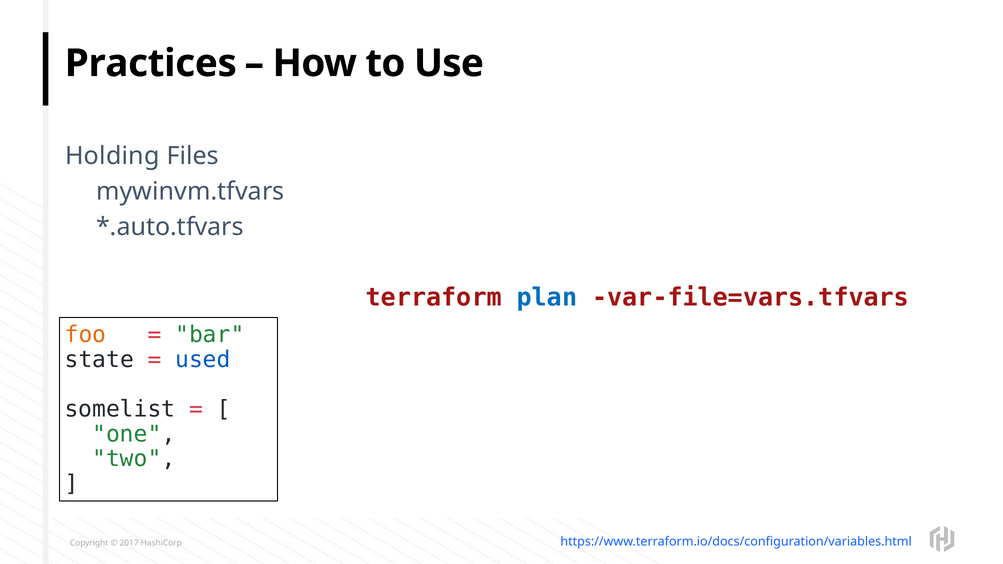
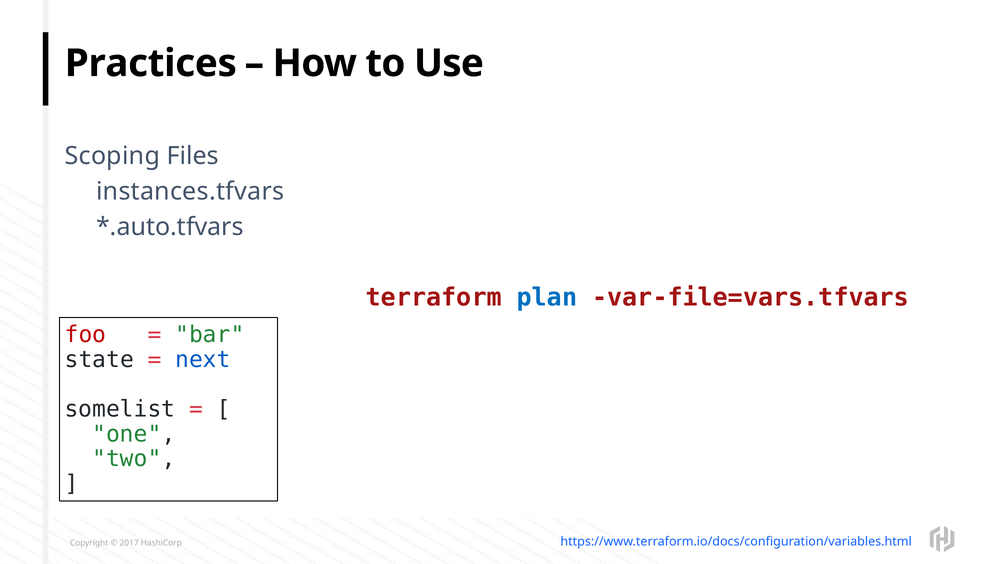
Holding: Holding -> Scoping (112, 156)
mywinvm.tfvars: mywinvm.tfvars -> instances.tfvars (190, 192)
foo colour: orange -> red (85, 335)
used: used -> next (203, 360)
